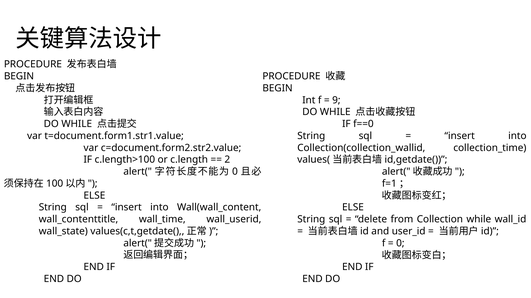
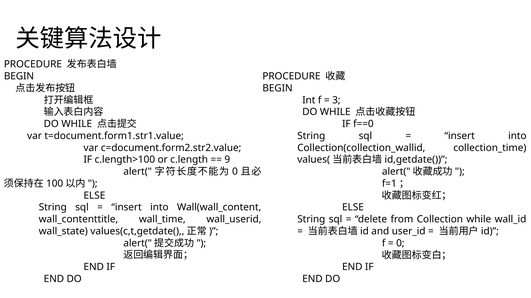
9: 9 -> 3 (336, 100)
2: 2 -> 9 (227, 160)
